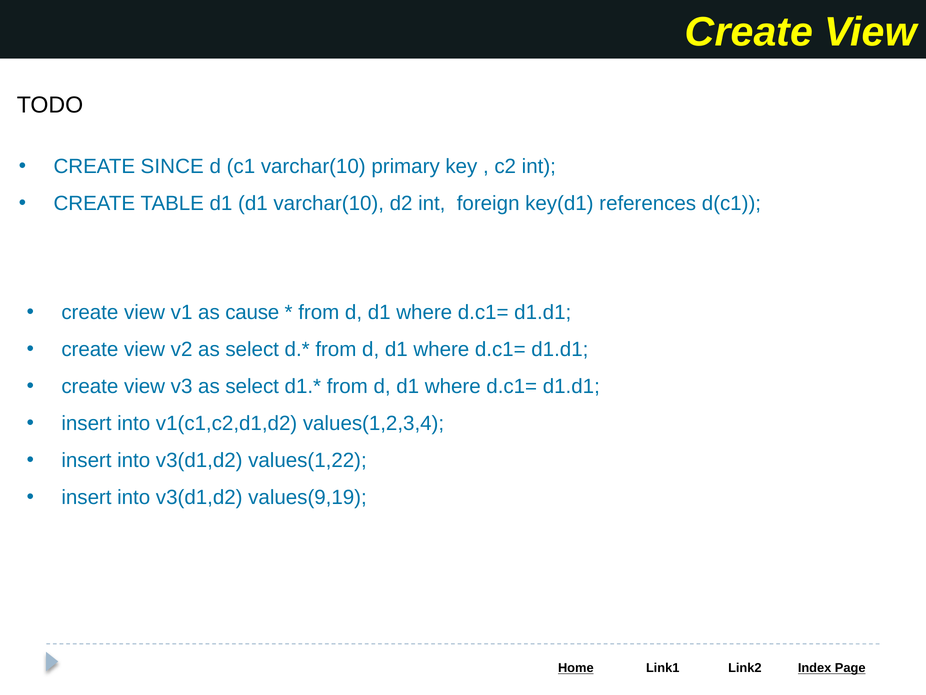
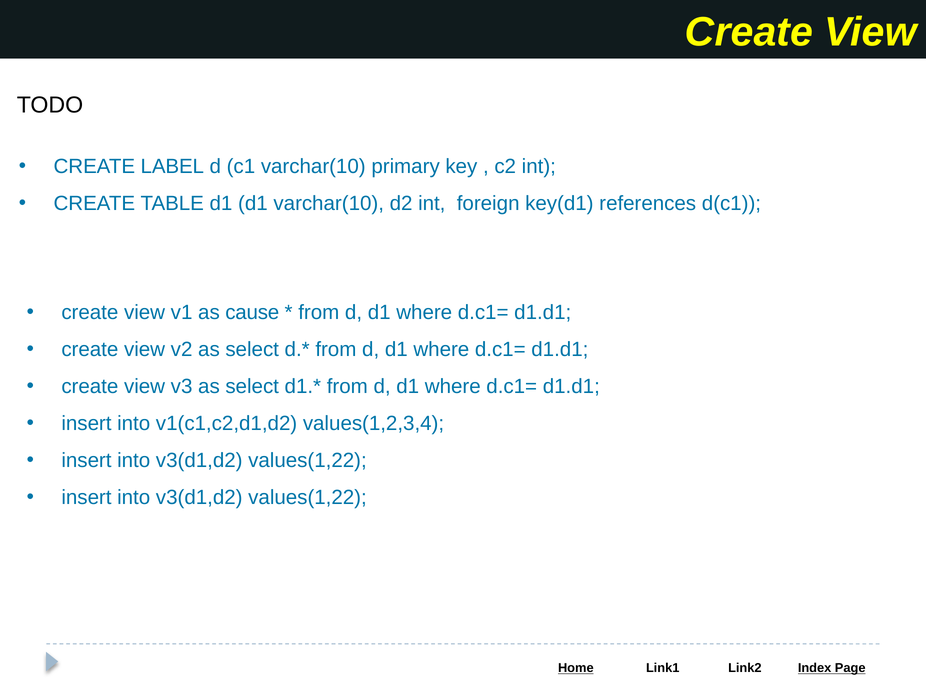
SINCE: SINCE -> LABEL (172, 166)
values(9,19: values(9,19 -> values(1,22 (307, 497)
